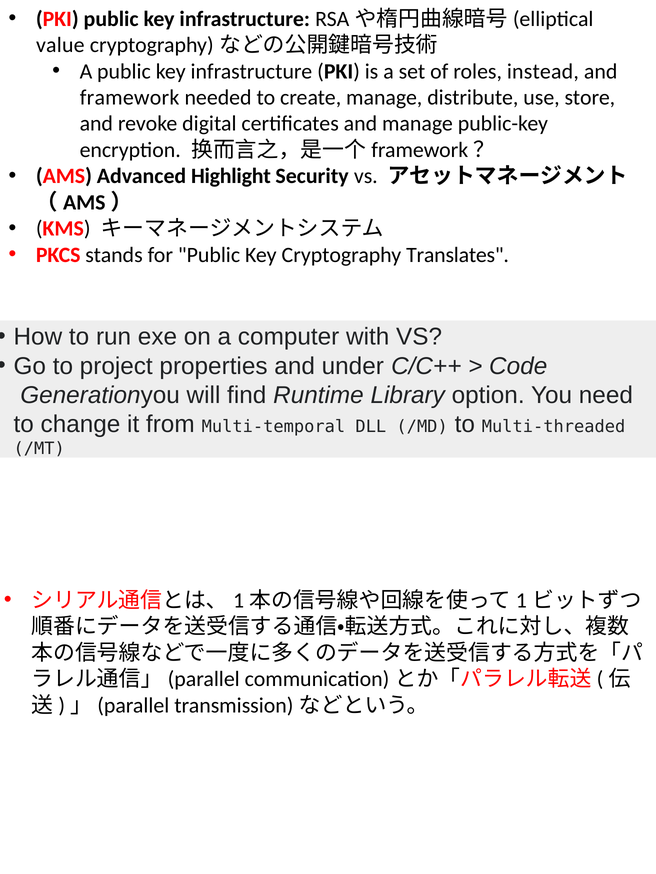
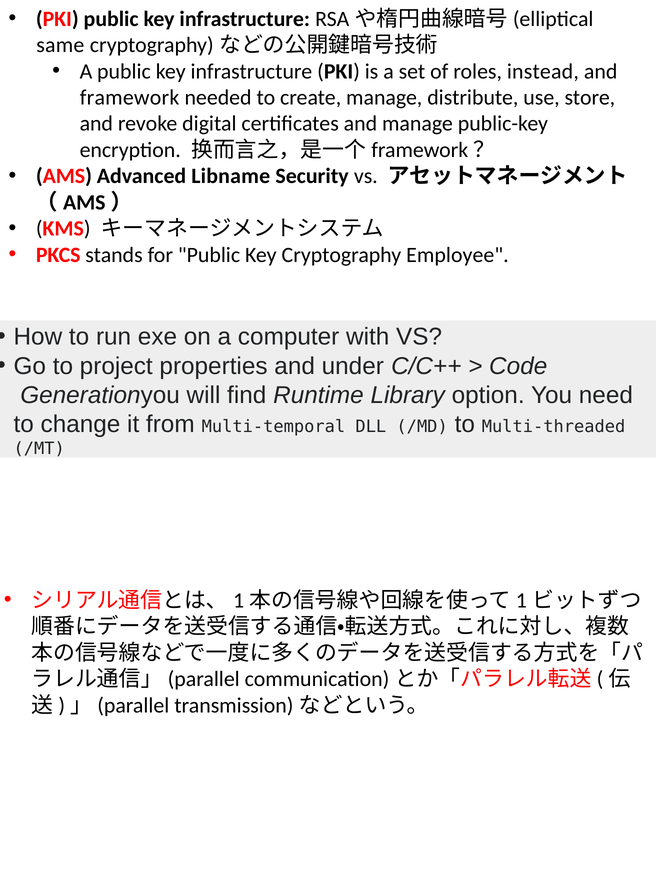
value: value -> same (60, 45)
Highlight: Highlight -> Libname (231, 176)
Translates: Translates -> Employee (457, 255)
